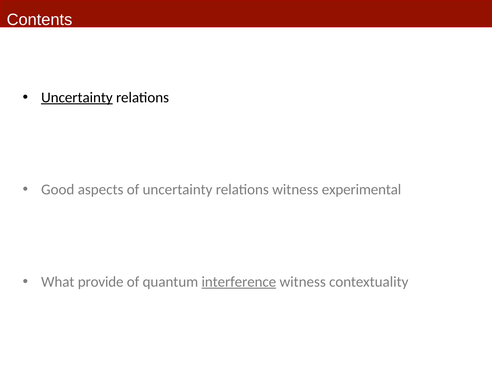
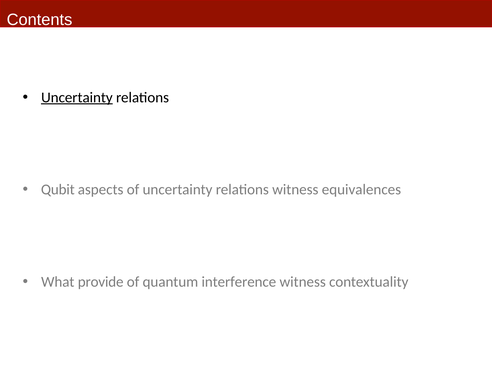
Good: Good -> Qubit (58, 190)
experimental: experimental -> equivalences (361, 190)
interference underline: present -> none (239, 282)
